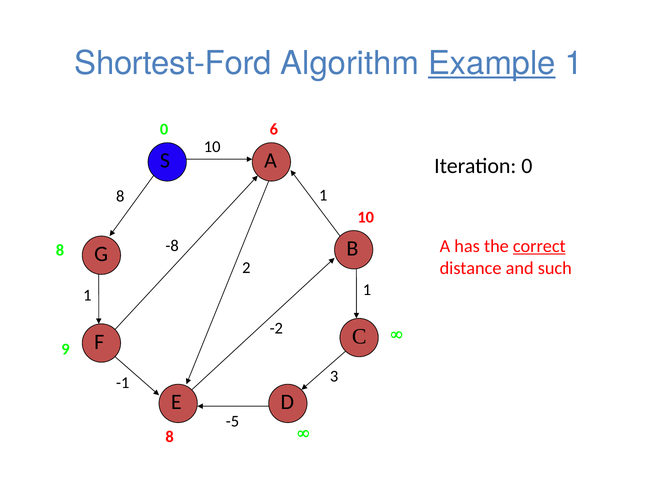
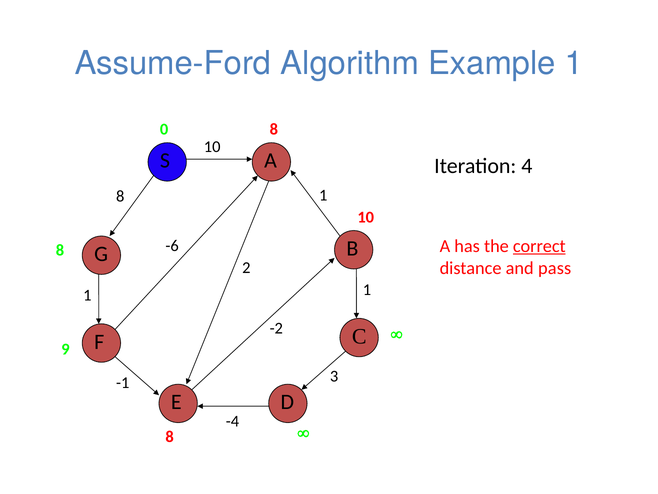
Shortest-Ford: Shortest-Ford -> Assume-Ford (173, 63)
Example underline: present -> none (492, 63)
0 6: 6 -> 8 (274, 129)
Iteration 0: 0 -> 4 (527, 166)
-8: -8 -> -6 (172, 246)
such: such -> pass (555, 268)
-5: -5 -> -4 (232, 421)
